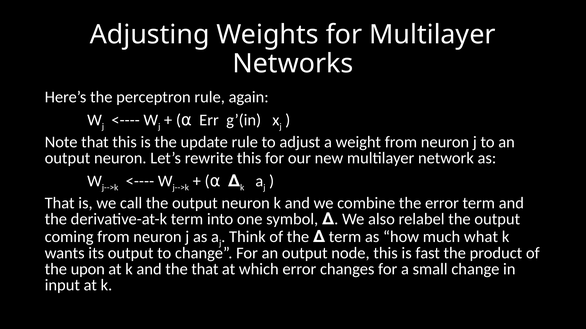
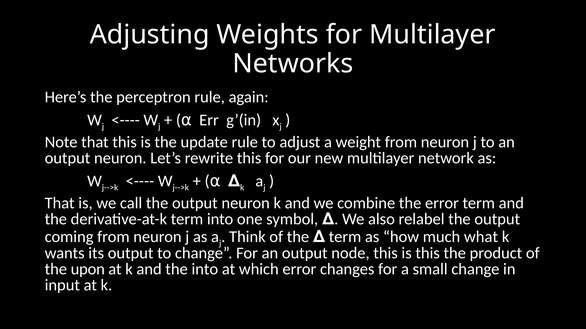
is fast: fast -> this (428, 254)
the that: that -> into (205, 270)
